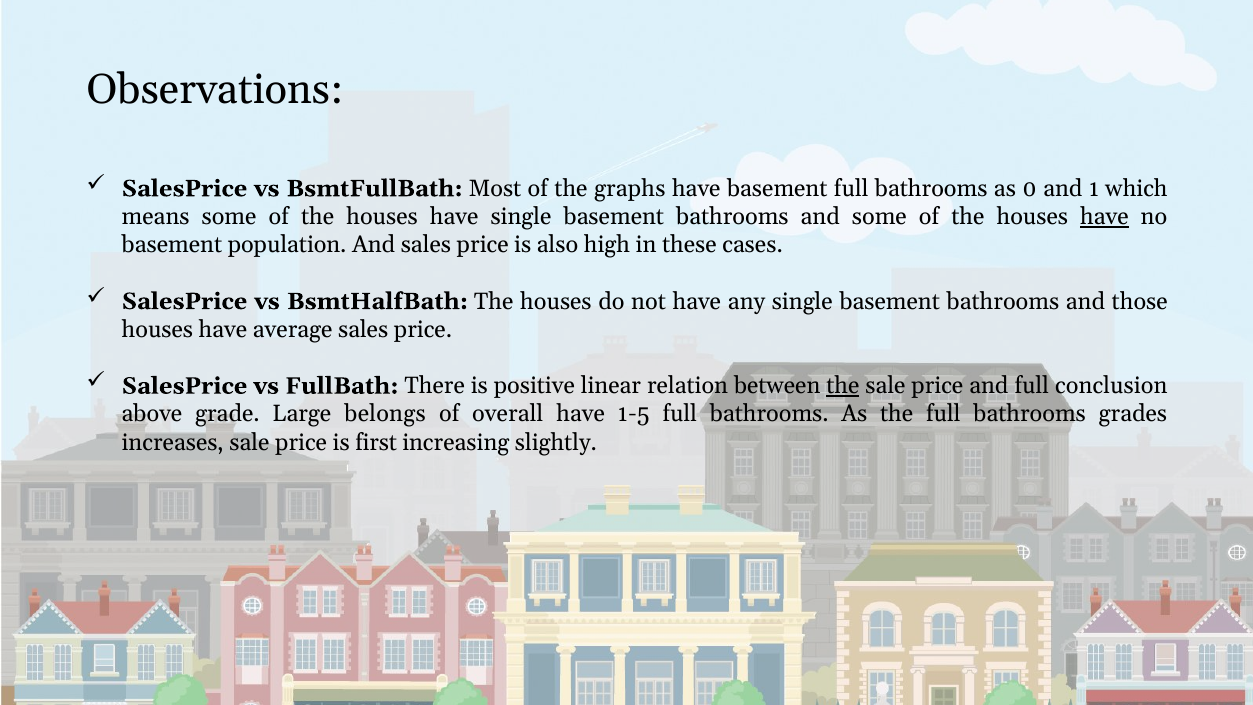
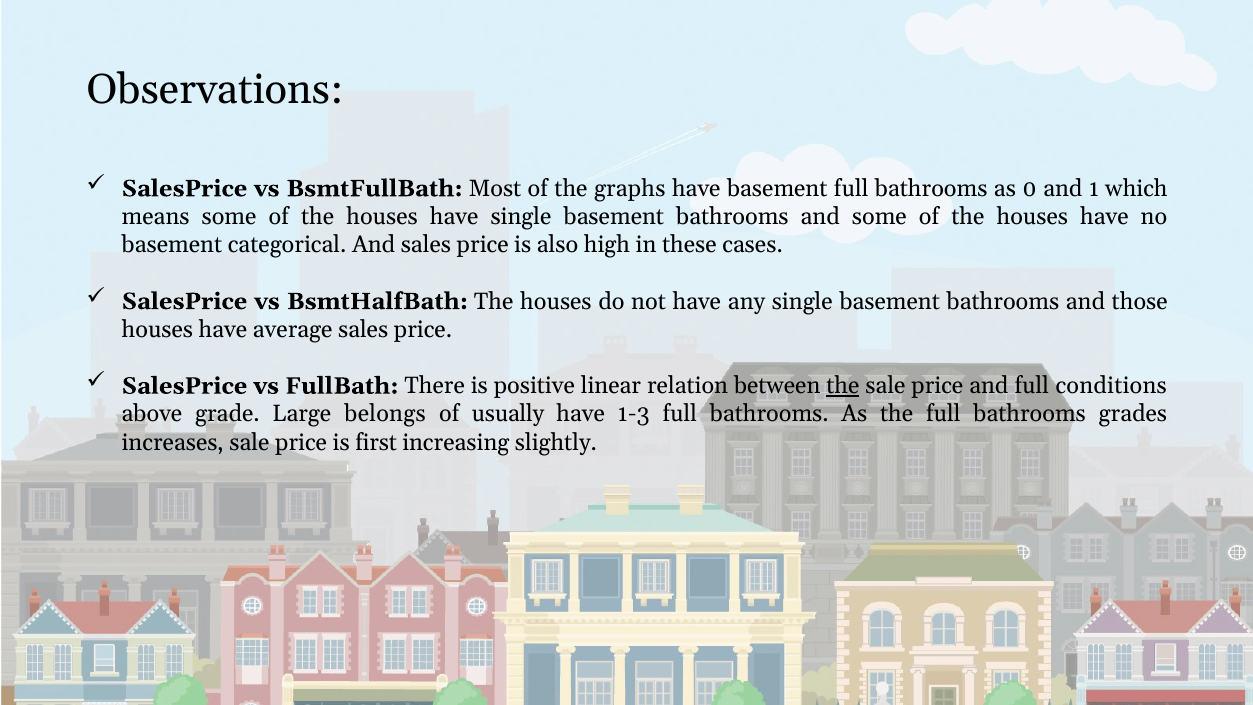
have underline: present -> none (1104, 217)
population: population -> categorical (287, 245)
conclusion: conclusion -> conditions (1111, 386)
overall: overall -> usually (508, 414)
1-5: 1-5 -> 1-3 (634, 414)
